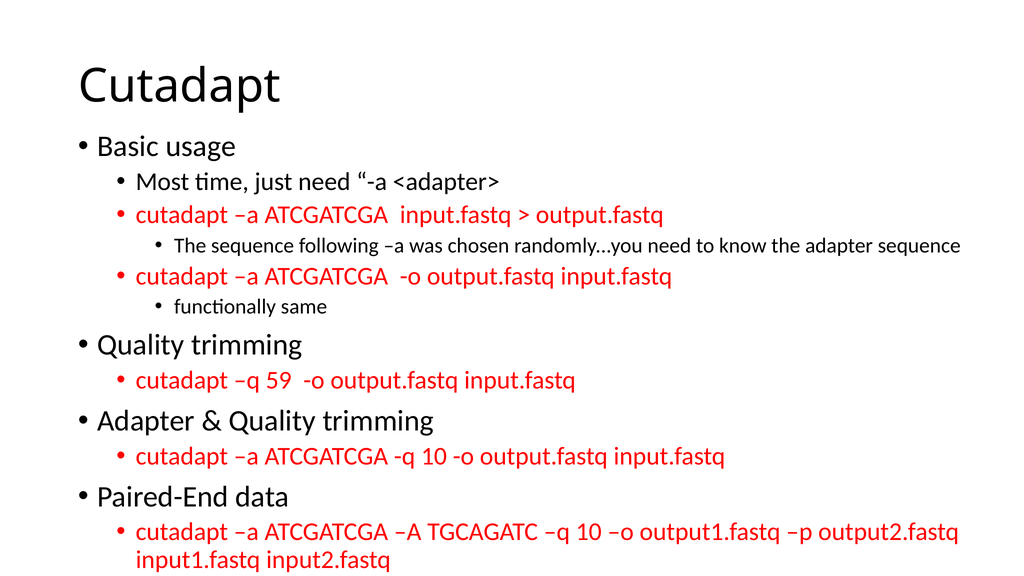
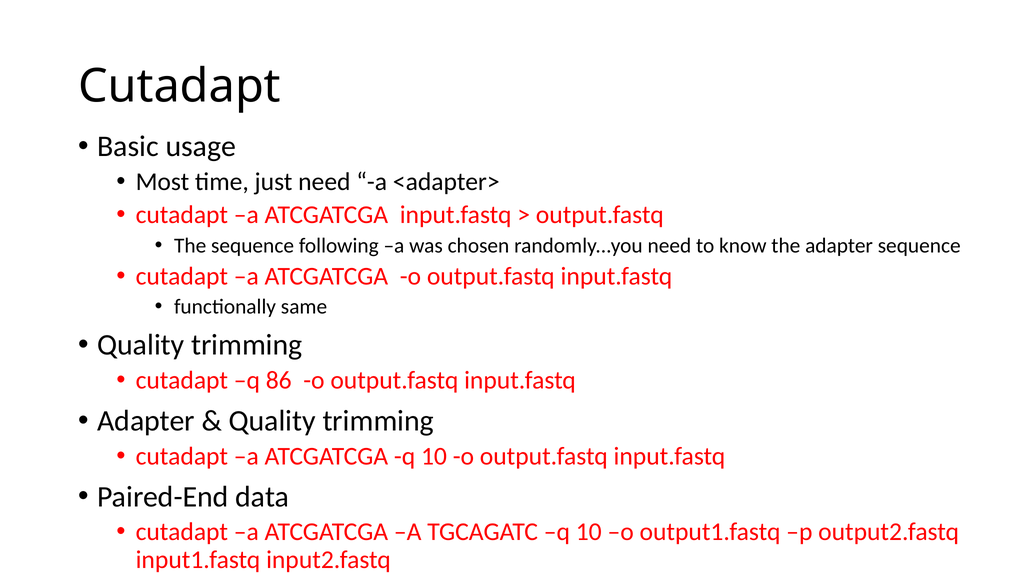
59: 59 -> 86 (279, 380)
